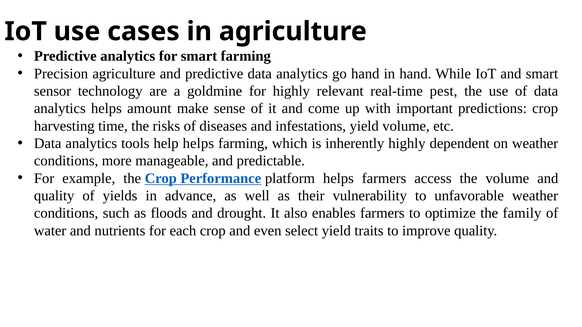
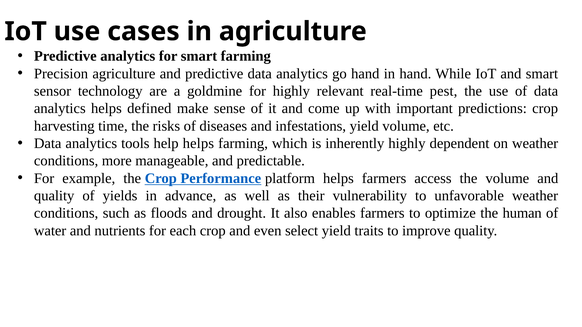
amount: amount -> defined (149, 109)
family: family -> human (522, 213)
